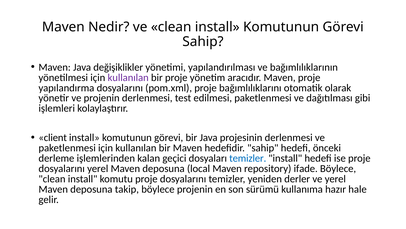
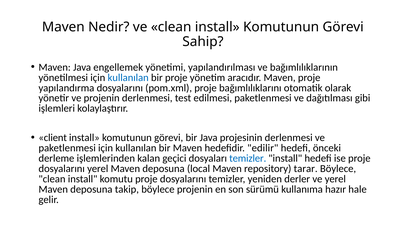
değişiklikler: değişiklikler -> engellemek (118, 67)
kullanılan colour: purple -> blue (128, 77)
hedefidir sahip: sahip -> edilir (263, 148)
ifade: ifade -> tarar (306, 168)
